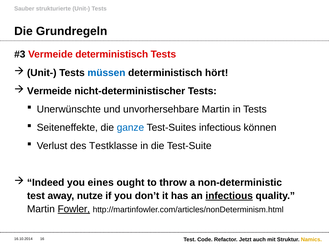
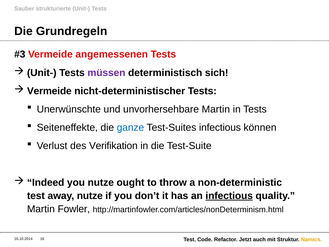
Vermeide deterministisch: deterministisch -> angemessenen (112, 54)
müssen colour: blue -> purple (106, 73)
hört: hört -> sich (217, 73)
Testklasse: Testklasse -> Verifikation (113, 146)
you eines: eines -> nutze (101, 182)
Fowler underline: present -> none (74, 209)
